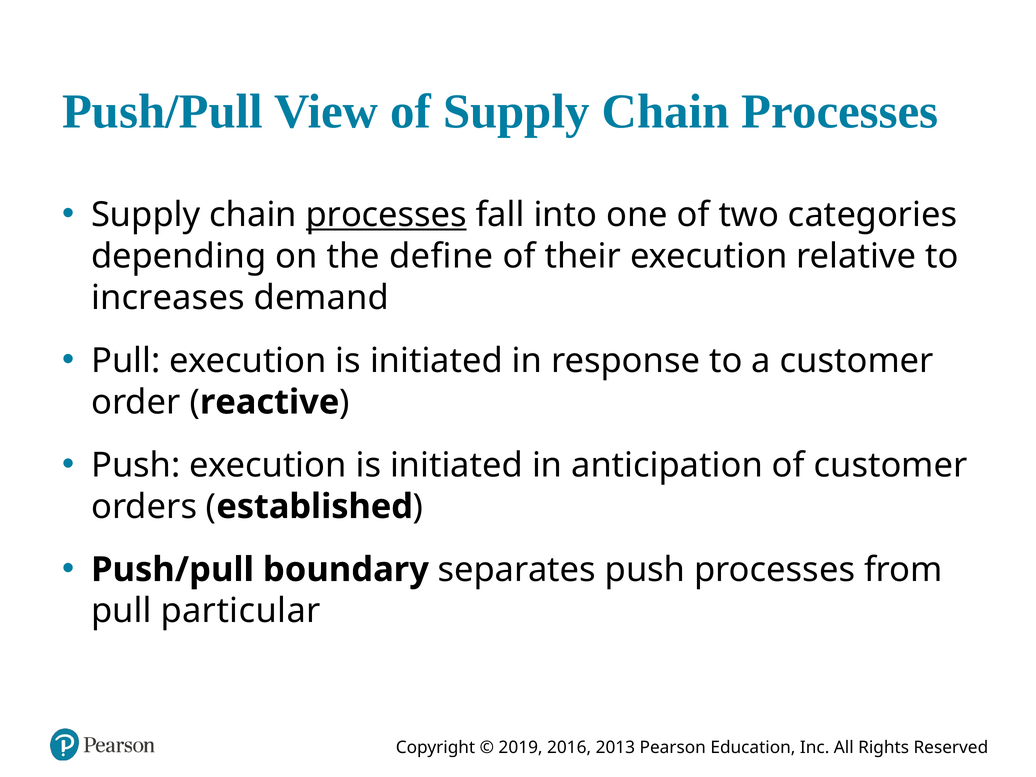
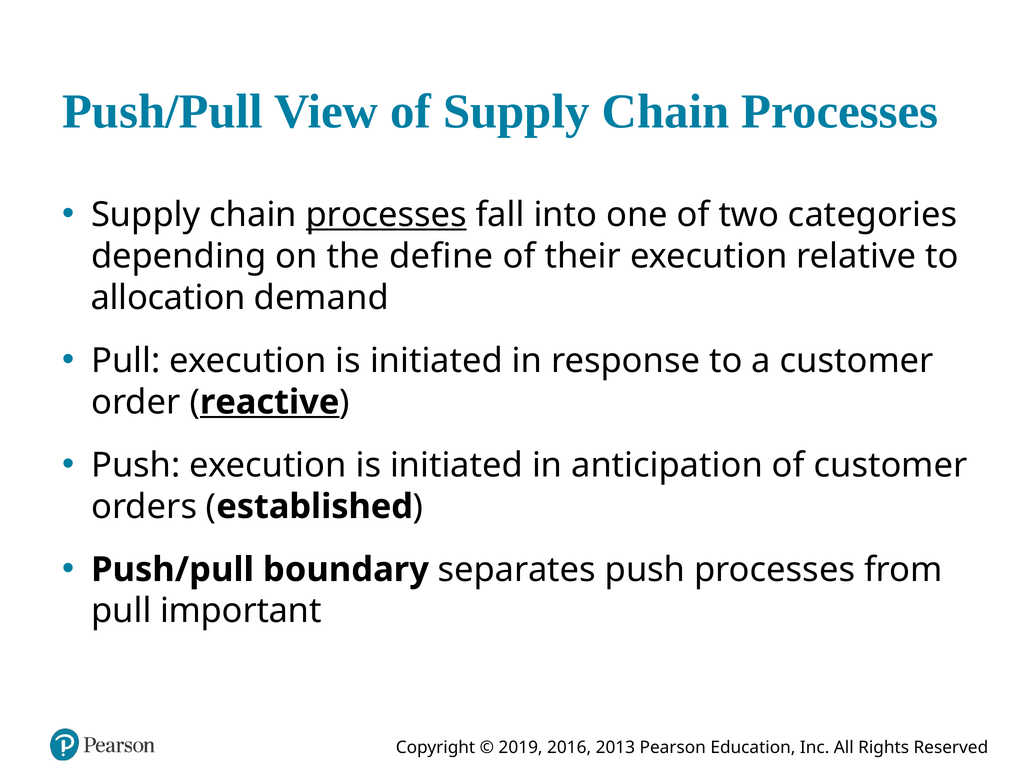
increases: increases -> allocation (168, 298)
reactive underline: none -> present (270, 402)
particular: particular -> important (241, 611)
